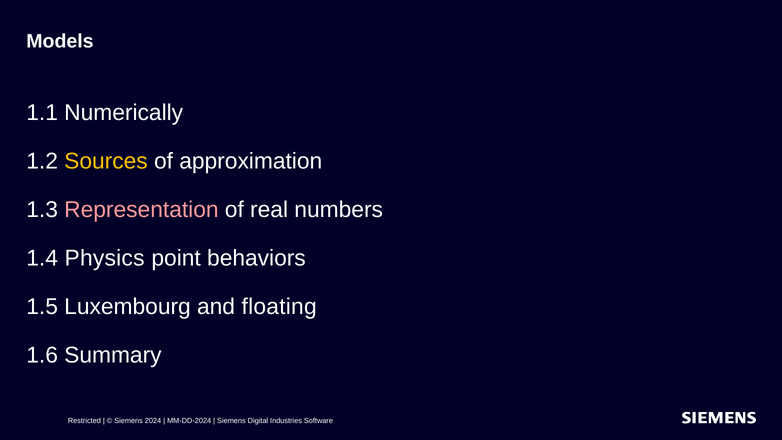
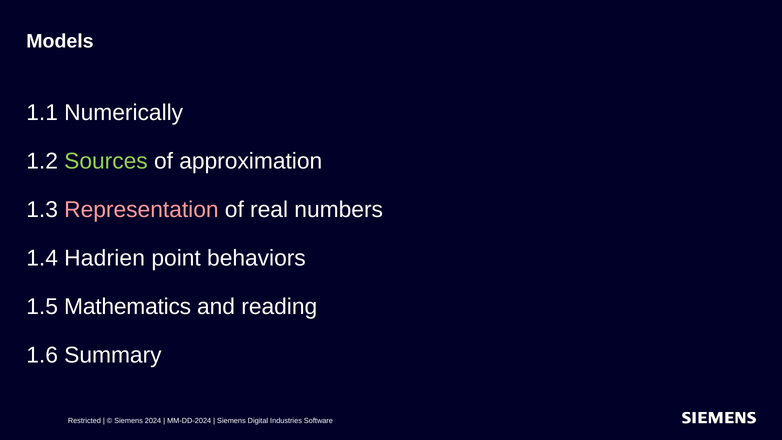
Sources colour: yellow -> light green (106, 161)
Physics: Physics -> Hadrien (105, 258)
Luxembourg: Luxembourg -> Mathematics (128, 307)
floating: floating -> reading (279, 307)
